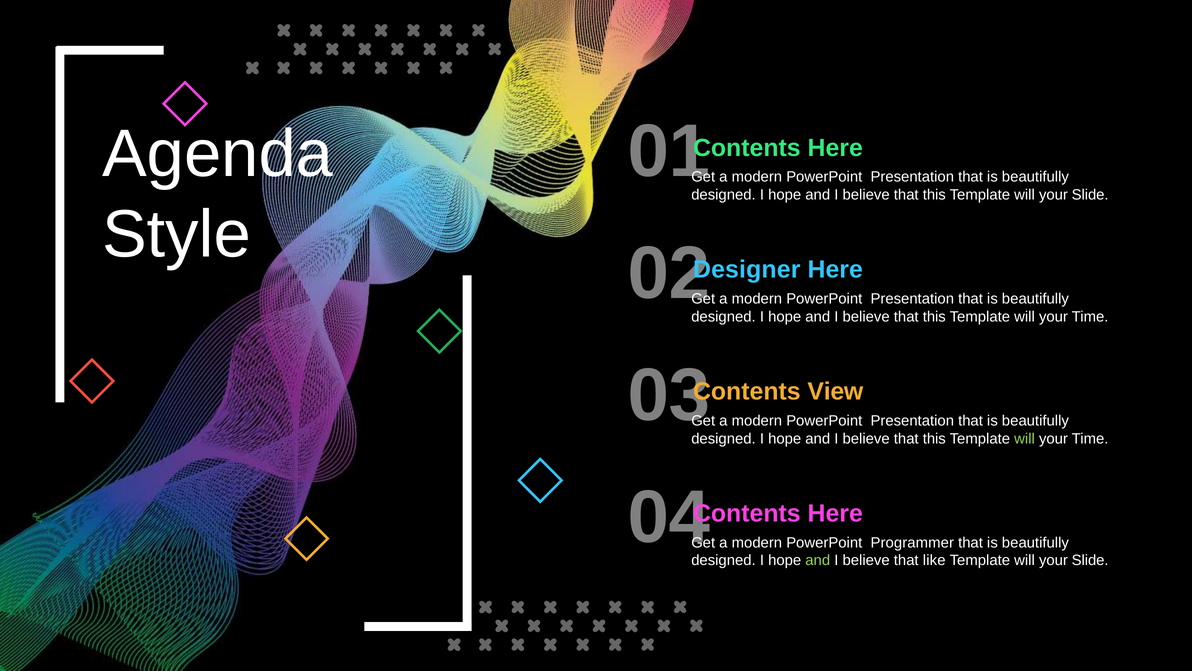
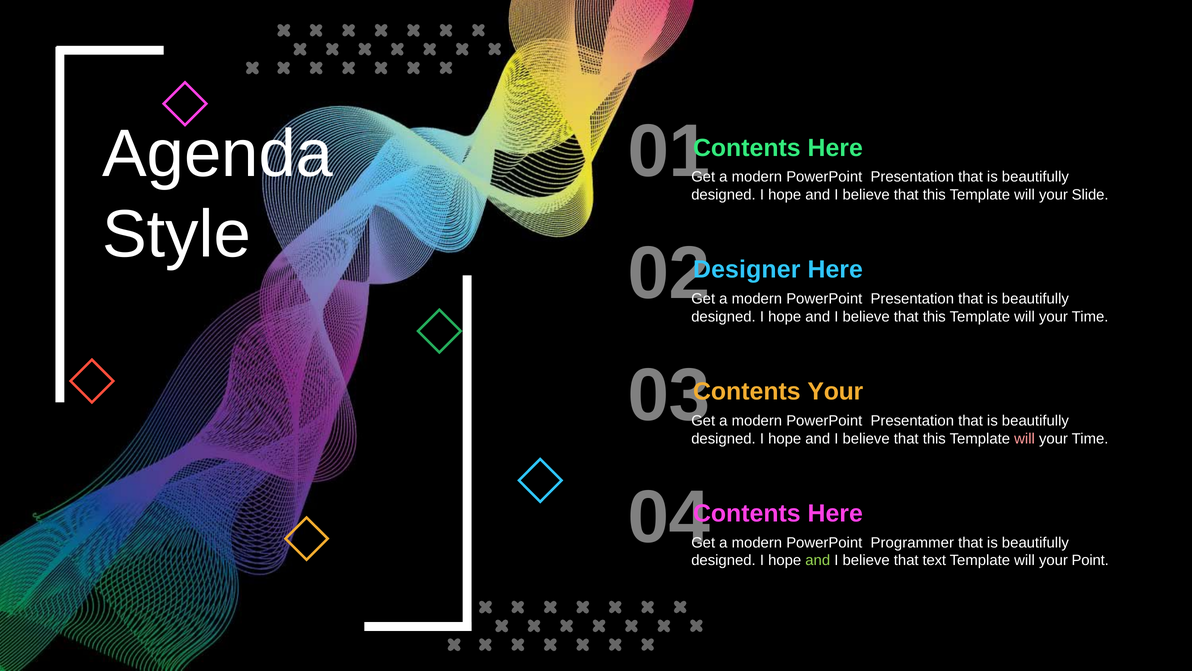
Contents View: View -> Your (835, 391)
will colour: light green -> pink (1025, 438)
like: like -> text (934, 560)
Slide: Slide -> Point (1090, 560)
